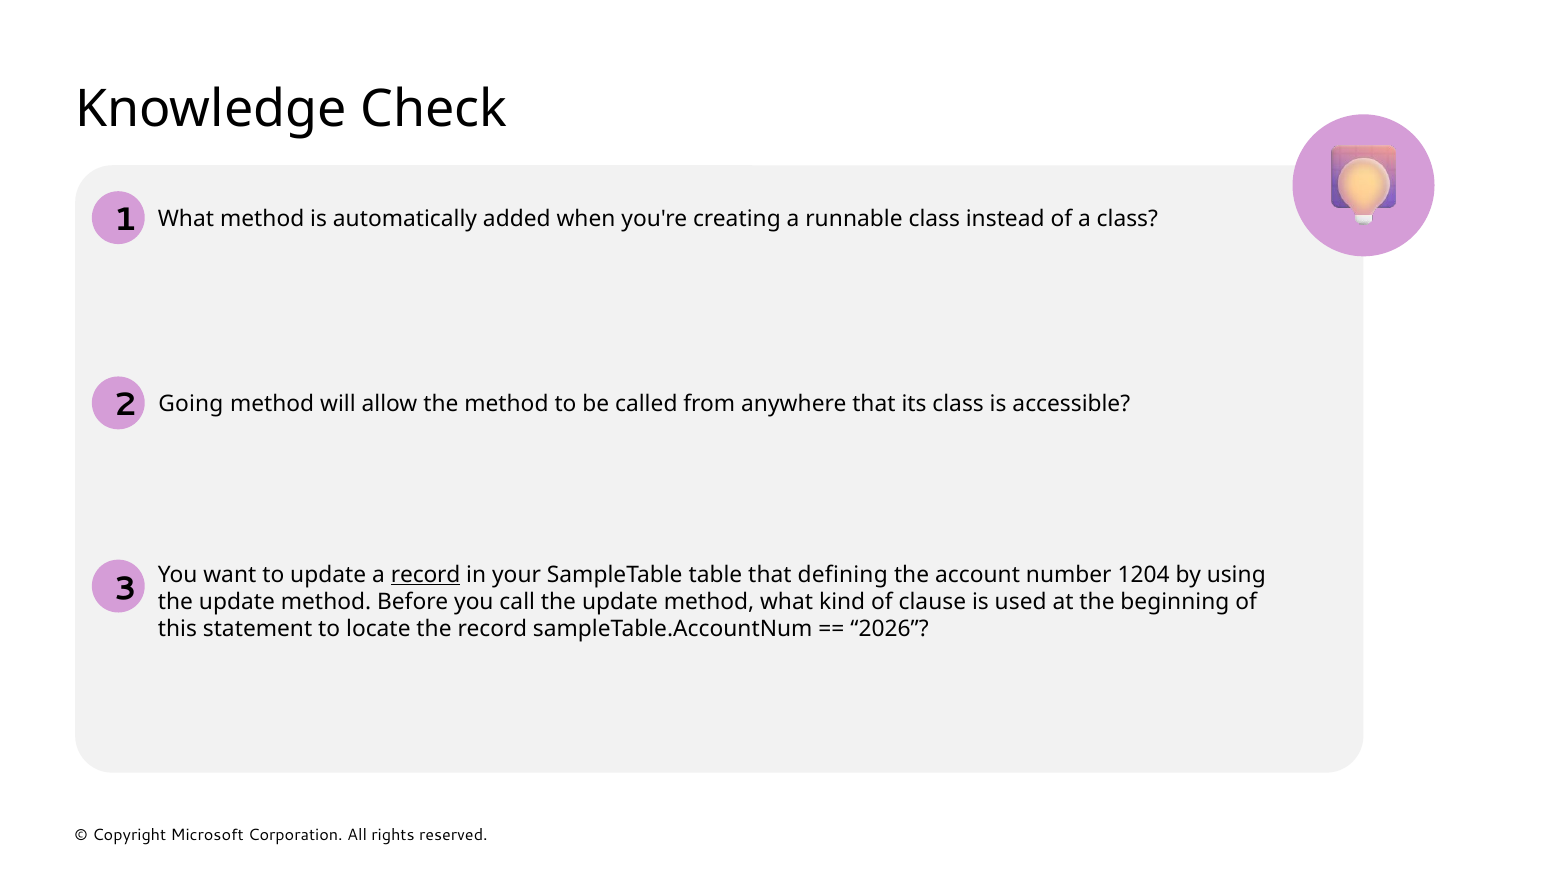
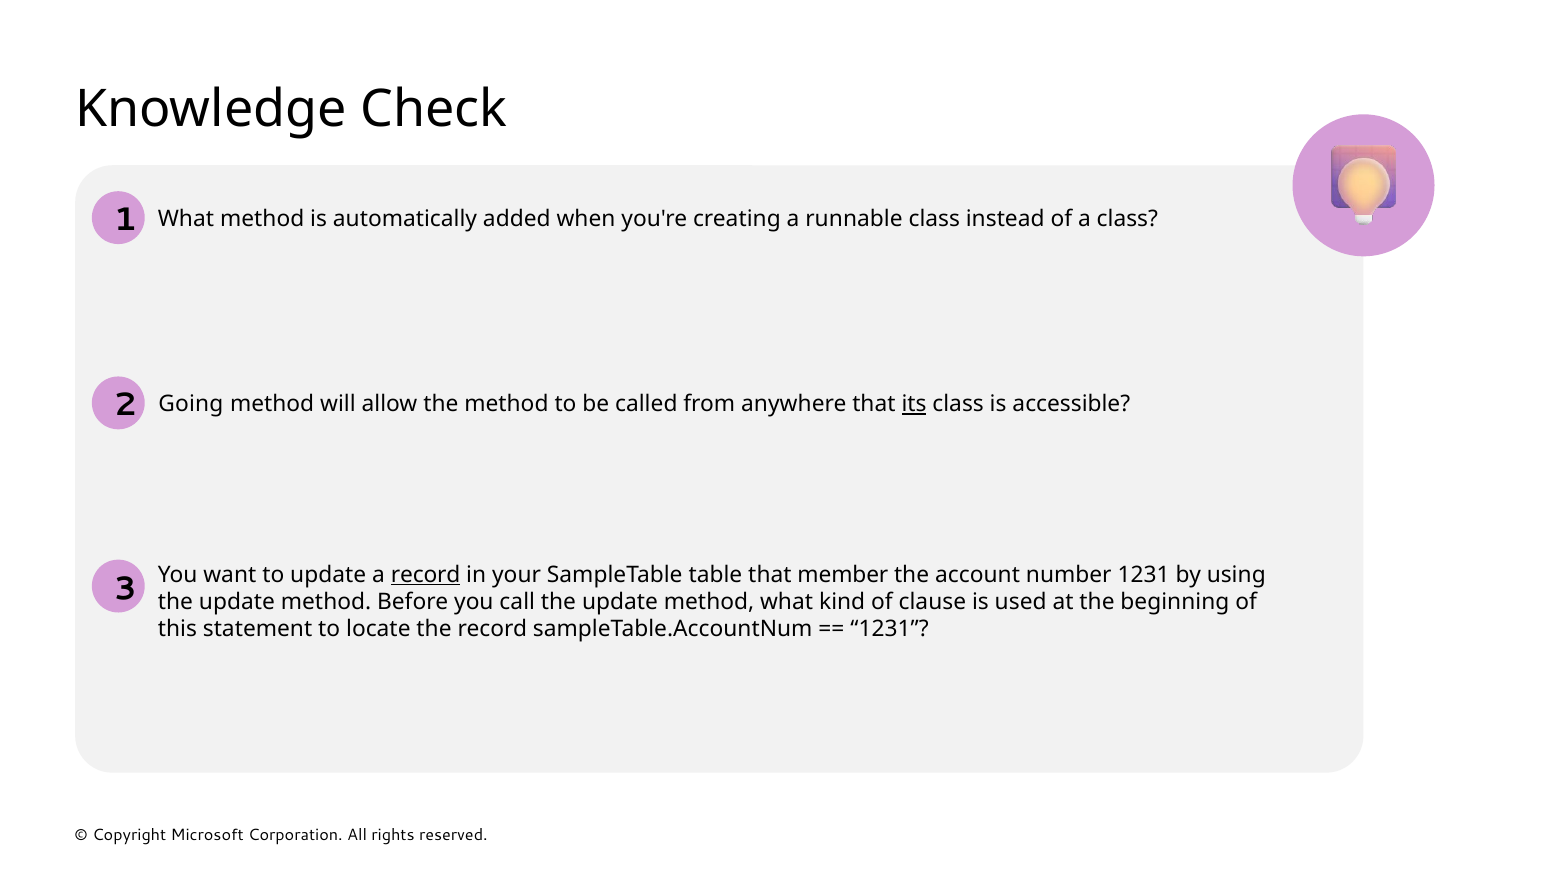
its underline: none -> present (914, 404)
defining: defining -> member (843, 575)
number 1204: 1204 -> 1231 (1144, 575)
2026: 2026 -> 1231 (890, 629)
